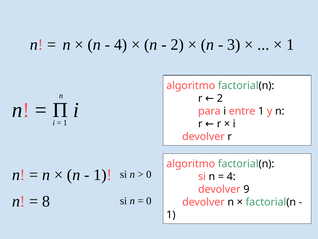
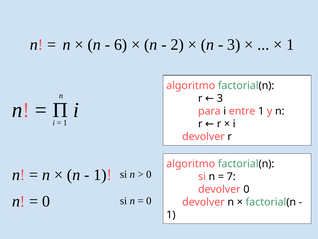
4: 4 -> 6 (121, 44)
r 2: 2 -> 3 (220, 98)
4: 4 -> 7 (231, 176)
devolver 9: 9 -> 0 (246, 189)
8: 8 -> 0 (46, 201)
